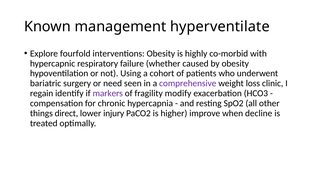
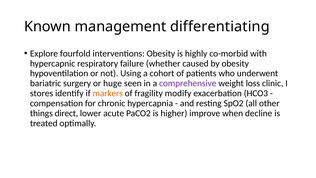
hyperventilate: hyperventilate -> differentiating (220, 27)
need: need -> huge (113, 83)
regain: regain -> stores (42, 93)
markers colour: purple -> orange (108, 93)
injury: injury -> acute (114, 113)
